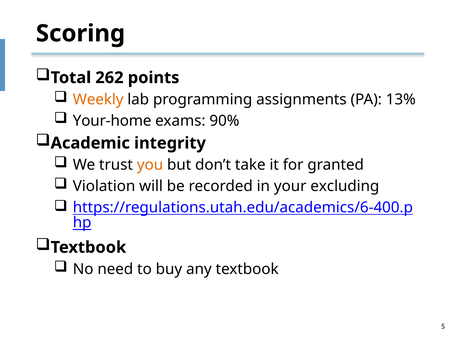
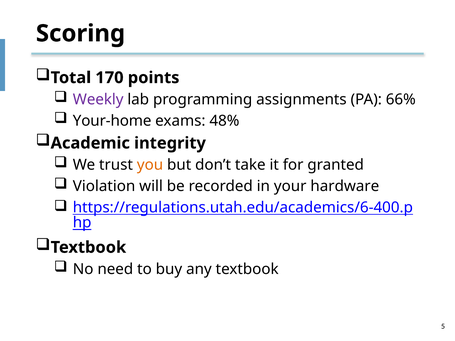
262: 262 -> 170 (109, 78)
Weekly colour: orange -> purple (98, 100)
13%: 13% -> 66% (401, 100)
90%: 90% -> 48% (224, 121)
excluding: excluding -> hardware (345, 186)
